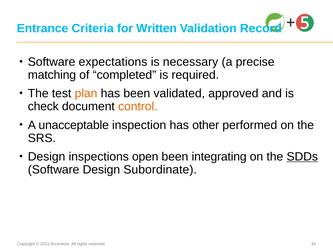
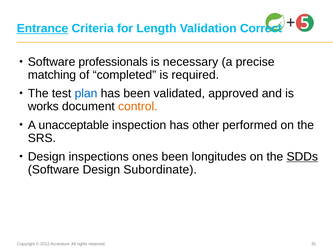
Entrance underline: none -> present (43, 28)
Written: Written -> Length (156, 28)
Record: Record -> Correct (261, 28)
expectations: expectations -> professionals (113, 62)
plan colour: orange -> blue (86, 93)
check: check -> works (43, 106)
open: open -> ones (145, 156)
integrating: integrating -> longitudes (219, 156)
